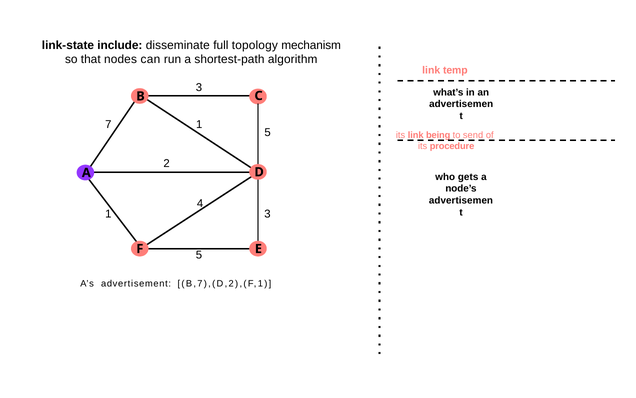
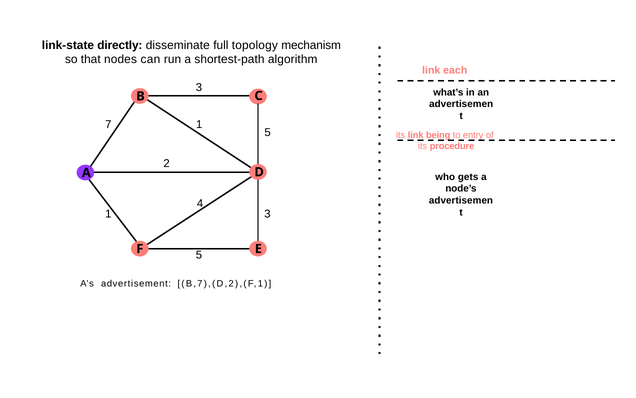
include: include -> directly (120, 45)
temp: temp -> each (455, 70)
send: send -> entry (473, 135)
